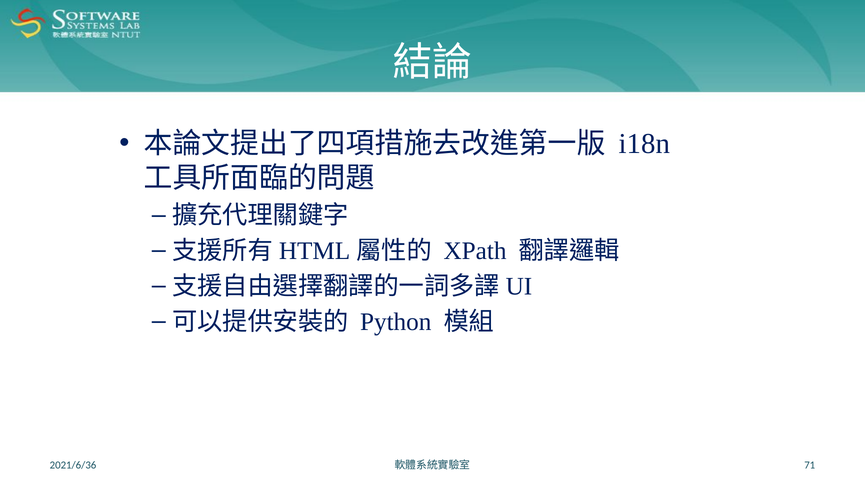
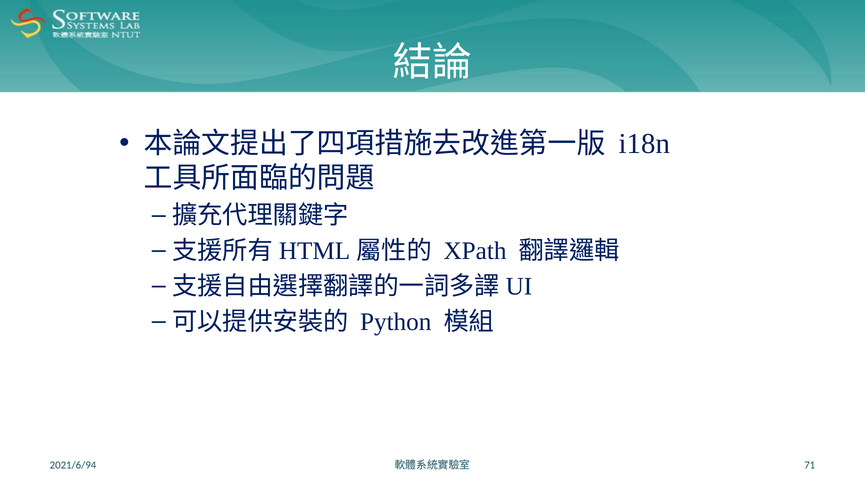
2021/6/36: 2021/6/36 -> 2021/6/94 (73, 465)
